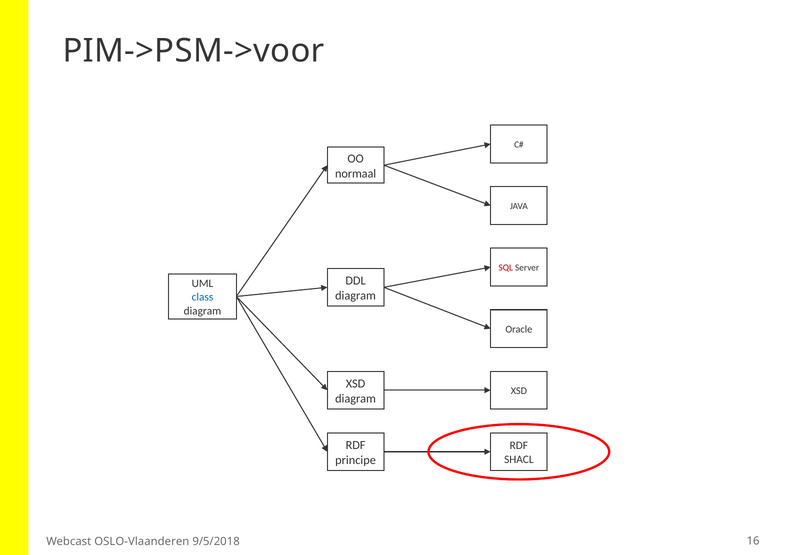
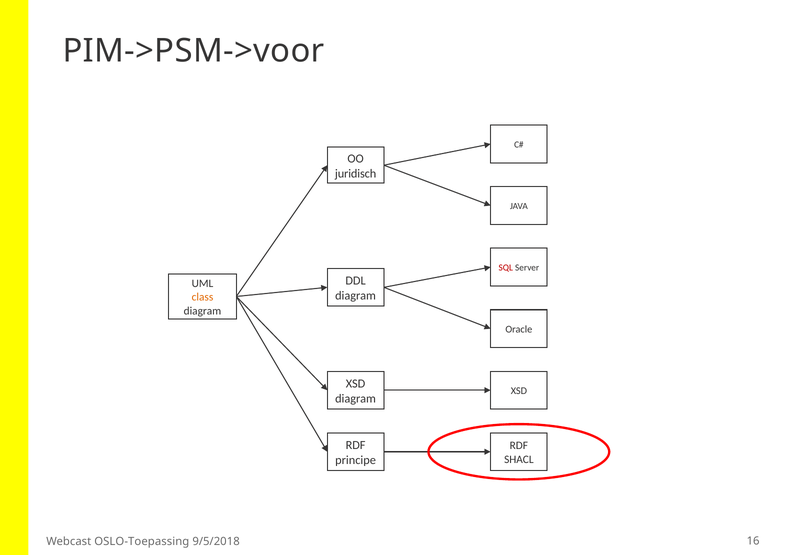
normaal: normaal -> juridisch (356, 174)
class colour: blue -> orange (202, 297)
OSLO-Vlaanderen: OSLO-Vlaanderen -> OSLO-Toepassing (142, 542)
